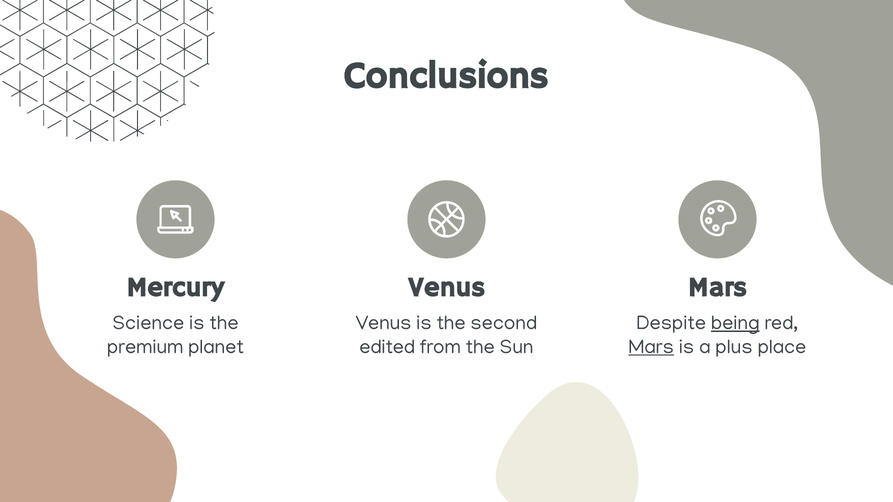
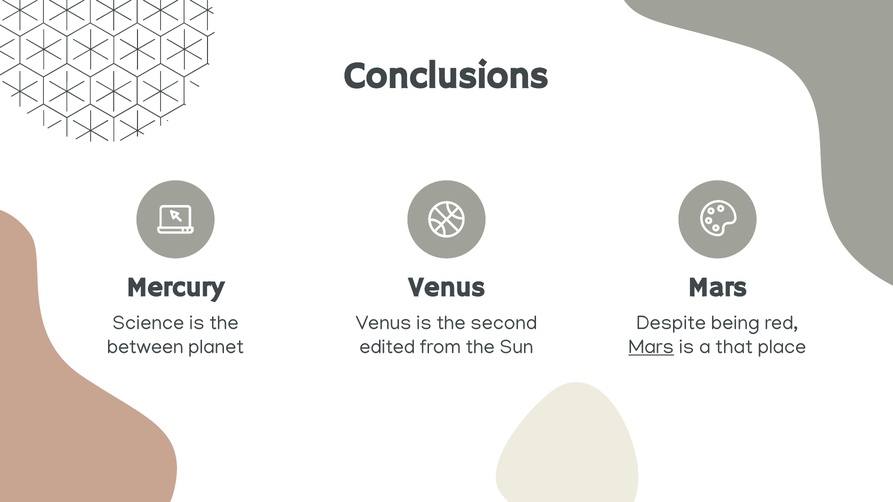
being underline: present -> none (735, 323)
premium: premium -> between (145, 347)
plus: plus -> that (734, 347)
